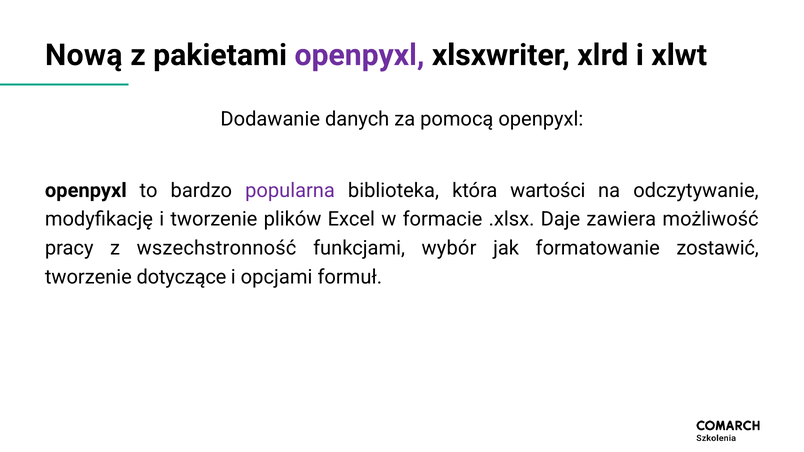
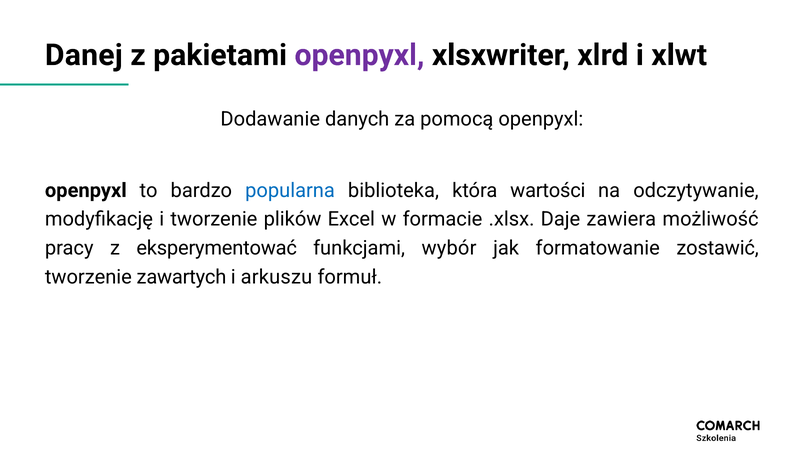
Nową: Nową -> Danej (84, 55)
popularna colour: purple -> blue (290, 190)
wszechstronność: wszechstronność -> eksperymentować (217, 248)
dotyczące: dotyczące -> zawartych (181, 277)
opcjami: opcjami -> arkuszu (276, 277)
